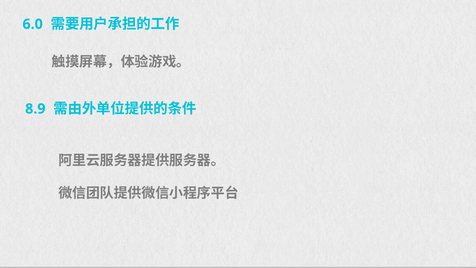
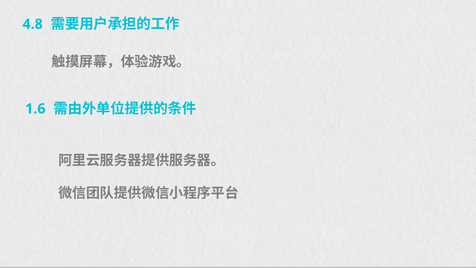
6.0: 6.0 -> 4.8 (33, 24)
8.9: 8.9 -> 1.6 (35, 109)
